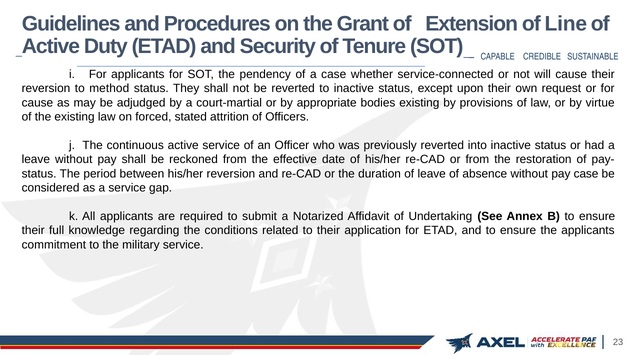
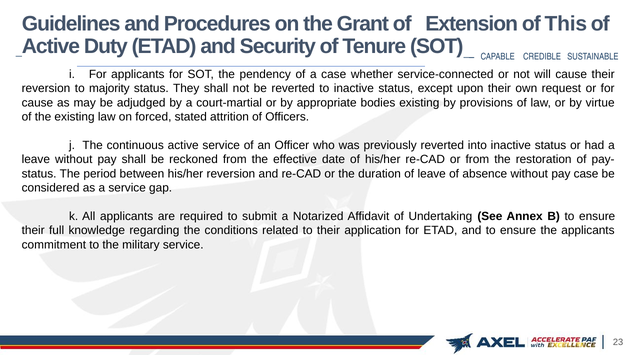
Line: Line -> This (566, 24)
method: method -> majority (109, 89)
